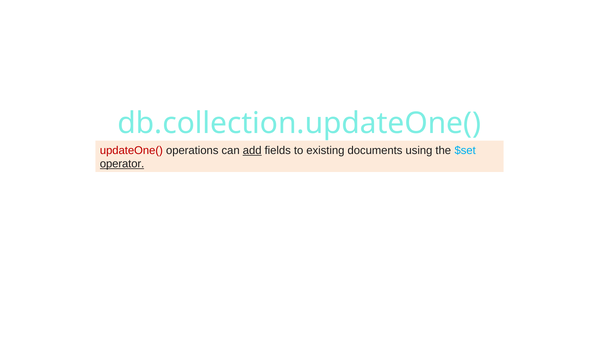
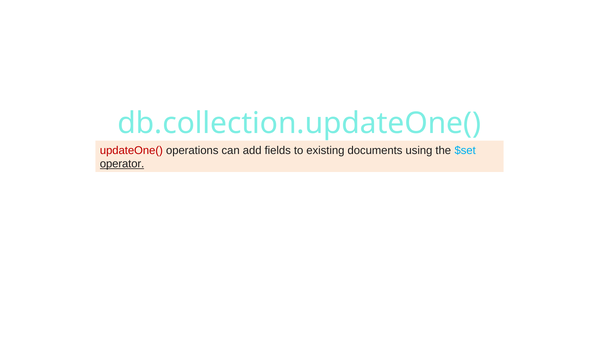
add underline: present -> none (252, 150)
